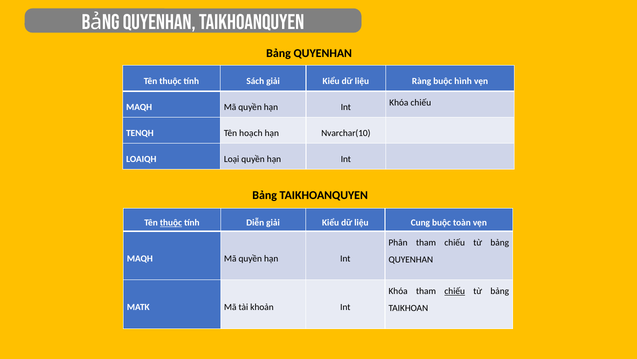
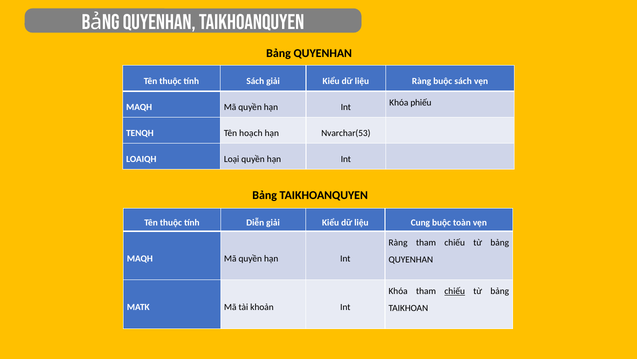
buộc hình: hình -> sách (463, 81)
Khóa chiếu: chiếu -> phiếu (421, 103)
Nvarchar(10: Nvarchar(10 -> Nvarchar(53 (346, 133)
thuộc underline: present -> none (171, 222)
Phân: Phân -> Ràng (398, 242)
